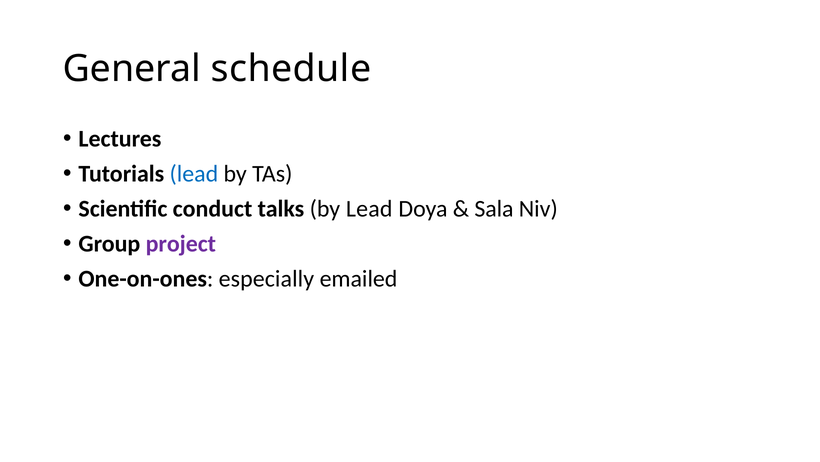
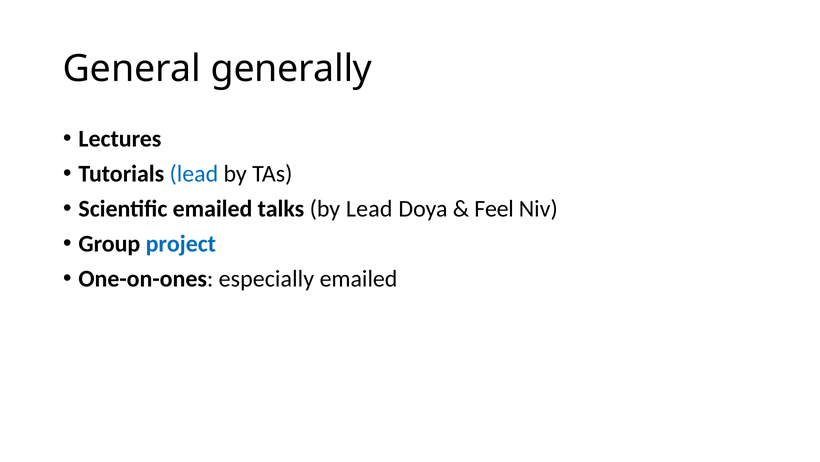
schedule: schedule -> generally (291, 69)
Scientific conduct: conduct -> emailed (213, 208)
Sala: Sala -> Feel (494, 208)
project colour: purple -> blue (181, 243)
